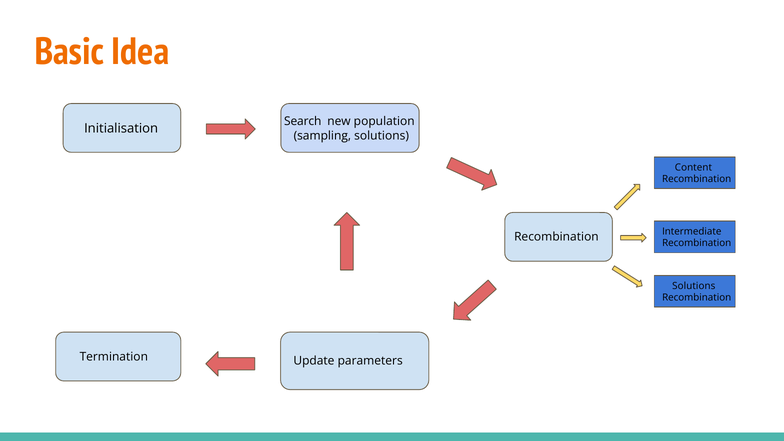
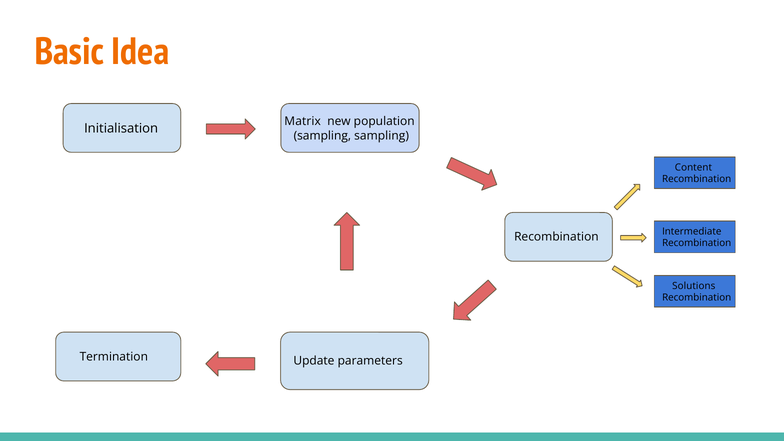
Search: Search -> Matrix (303, 121)
sampling solutions: solutions -> sampling (382, 136)
